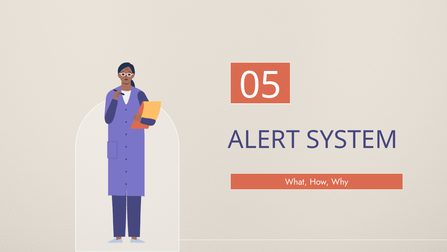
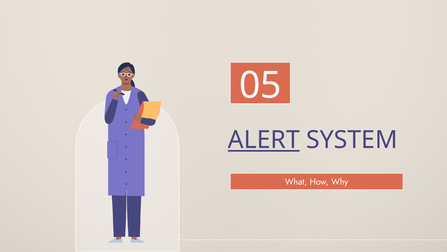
ALERT underline: none -> present (264, 140)
